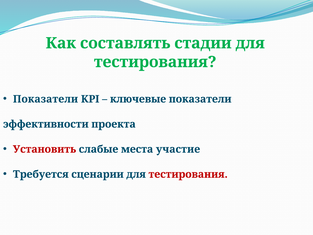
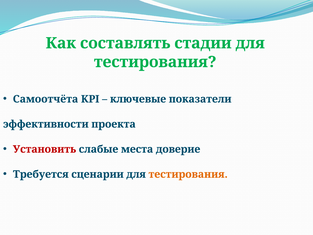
Показатели: Показатели -> Самоотчёта (46, 99)
участие: участие -> доверие (178, 149)
тестирования colour: red -> orange (188, 174)
